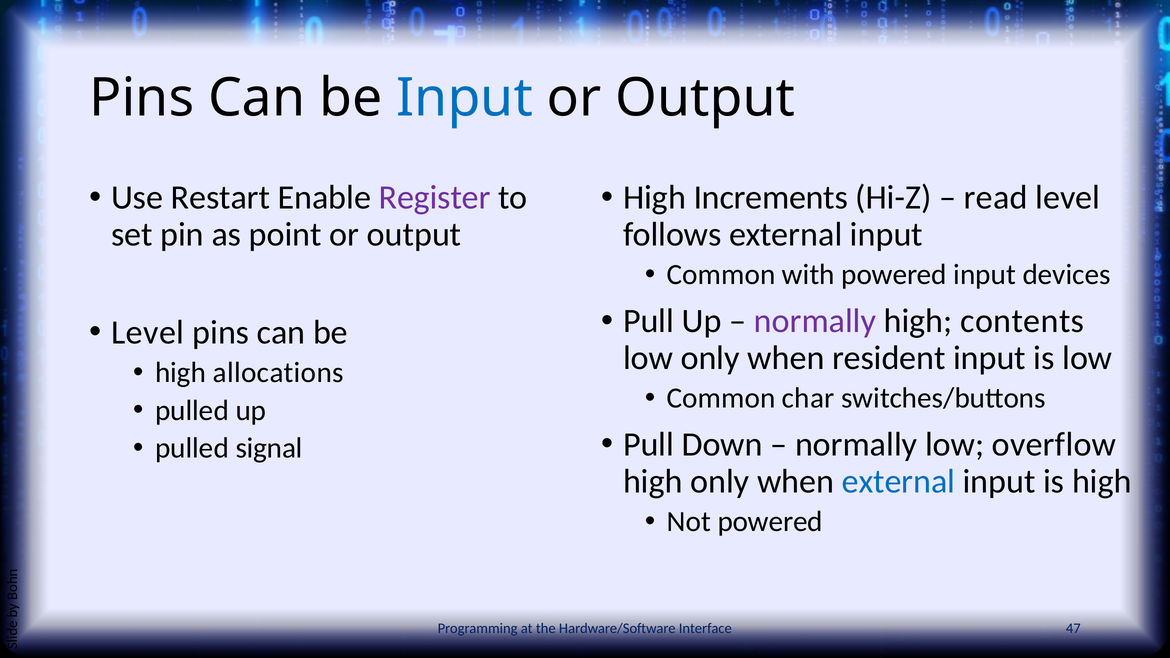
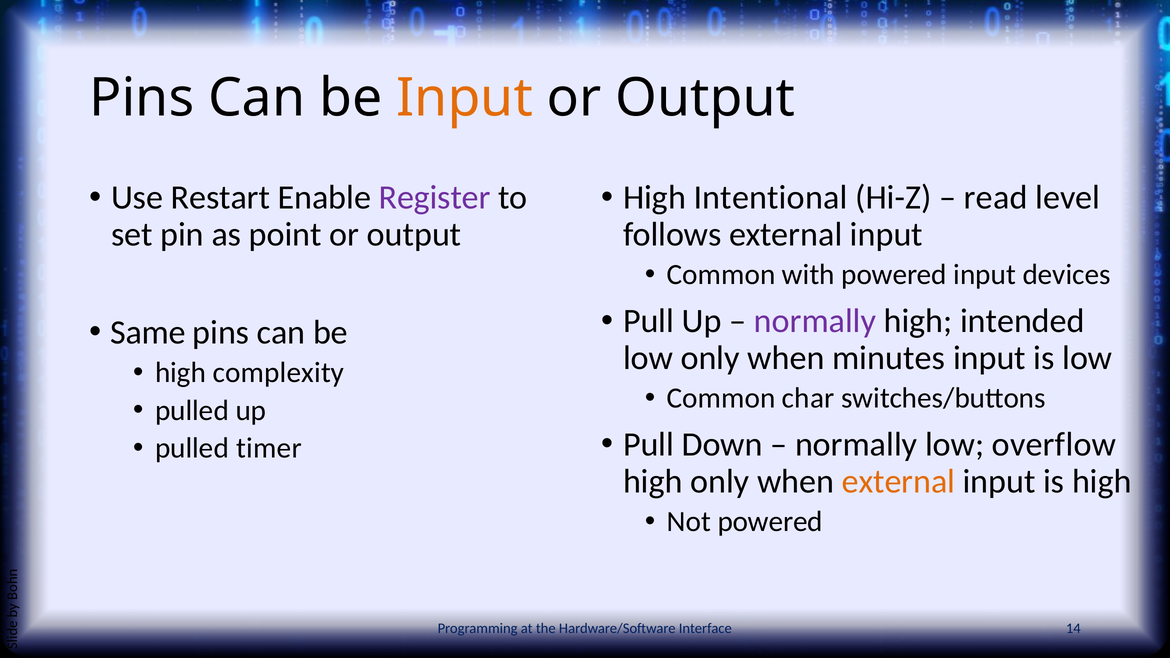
Input colour: blue -> orange (465, 98)
Increments: Increments -> Intentional (771, 198)
contents: contents -> intended (1022, 321)
Level: Level -> Same (148, 332)
resident: resident -> minutes (889, 358)
allocations: allocations -> complexity (278, 373)
signal: signal -> timer (269, 448)
external colour: blue -> orange (898, 481)
47: 47 -> 14 (1073, 628)
